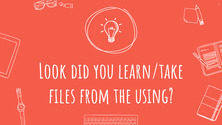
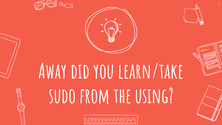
Look: Look -> Away (53, 72)
files: files -> sudo (62, 96)
